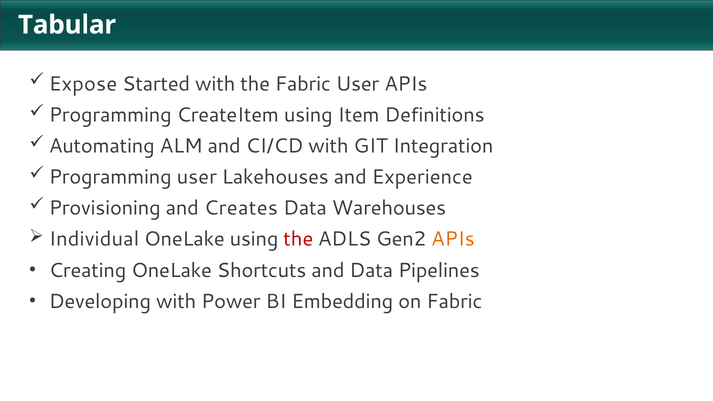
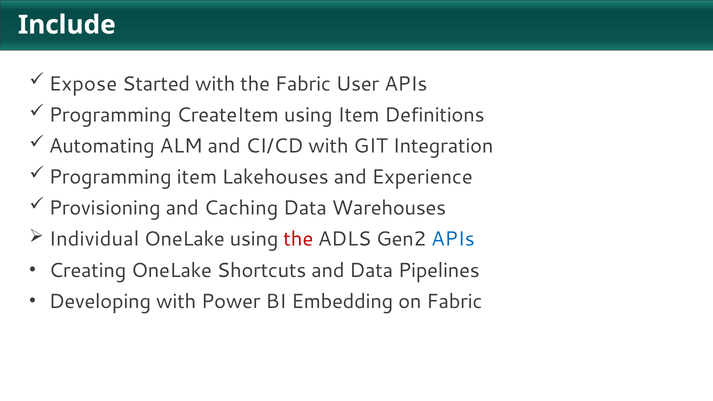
Tabular: Tabular -> Include (67, 25)
Programming user: user -> item (197, 177)
Creates: Creates -> Caching (241, 208)
APIs colour: orange -> blue (453, 239)
